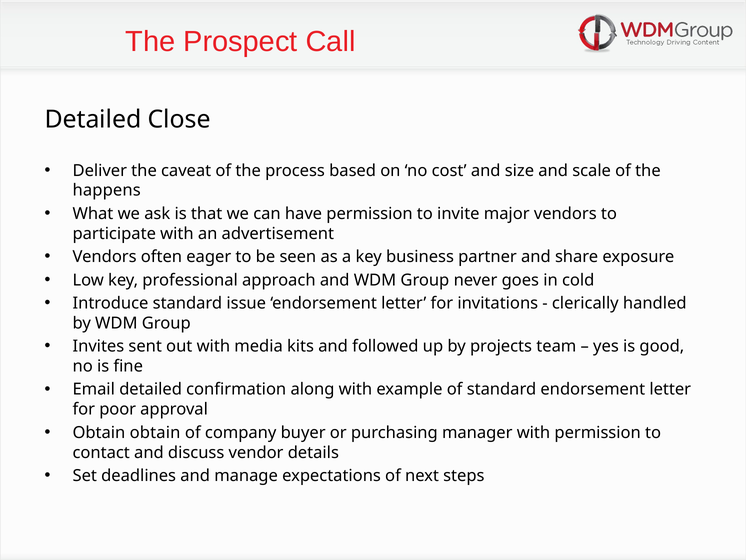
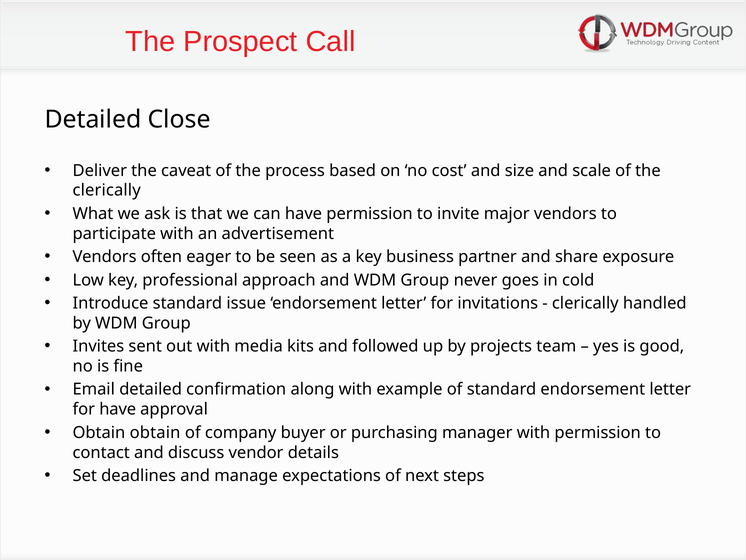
happens: happens -> clerically (107, 190)
for poor: poor -> have (118, 409)
